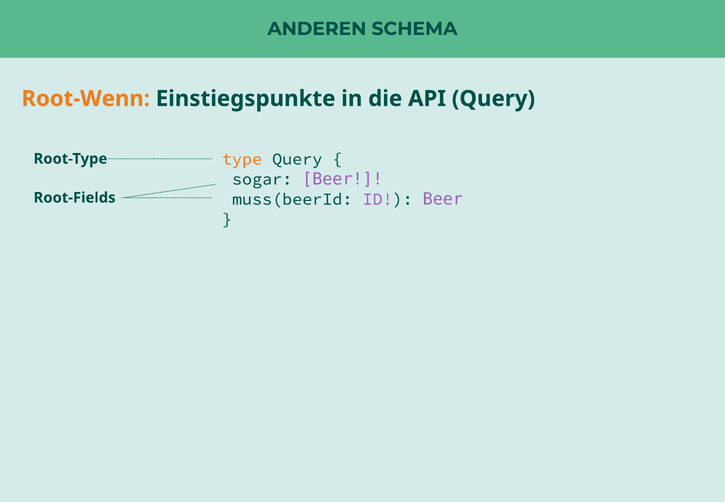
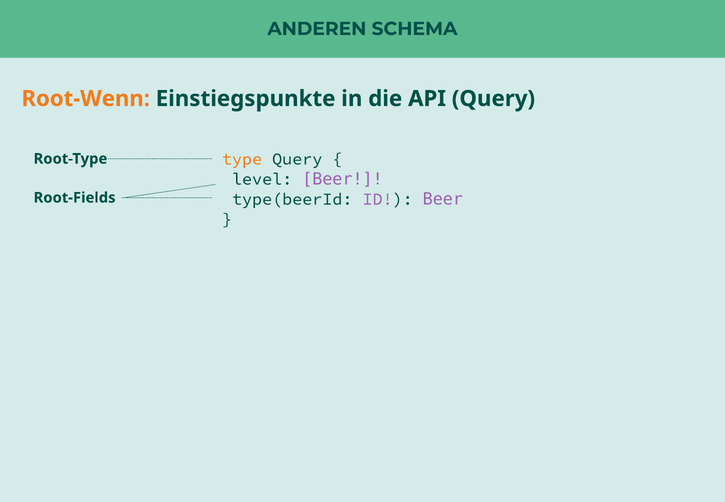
sogar: sogar -> level (262, 179)
muss(beerId: muss(beerId -> type(beerId (292, 199)
